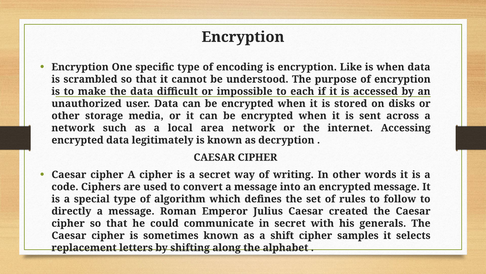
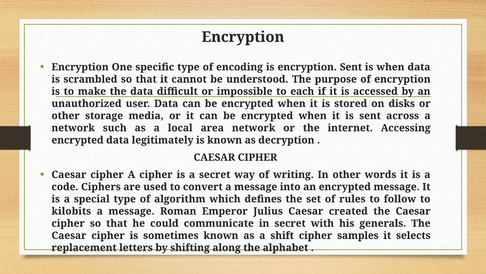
encryption Like: Like -> Sent (351, 67)
directly: directly -> kilobits (71, 211)
